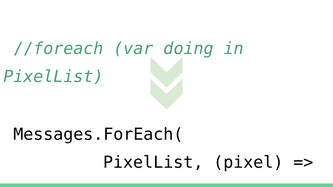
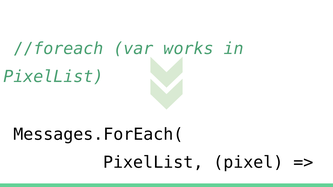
doing: doing -> works (189, 49)
